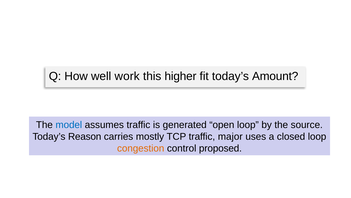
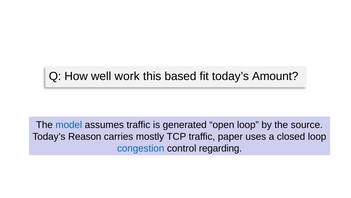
higher: higher -> based (180, 76)
major: major -> paper (230, 136)
congestion colour: orange -> blue (141, 148)
proposed: proposed -> regarding (220, 148)
